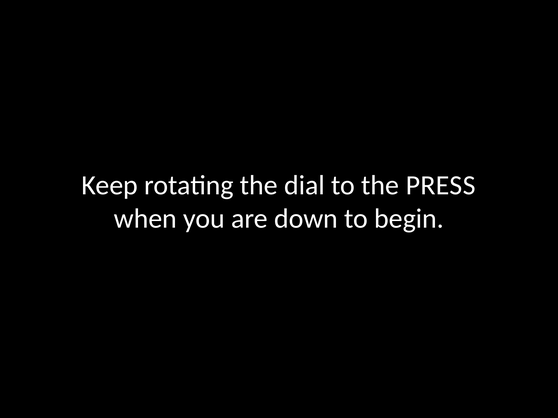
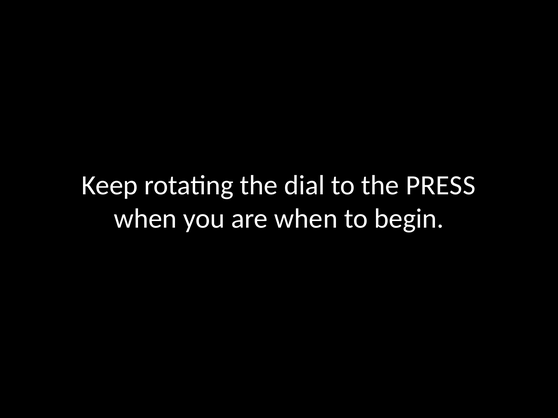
are down: down -> when (306, 219)
